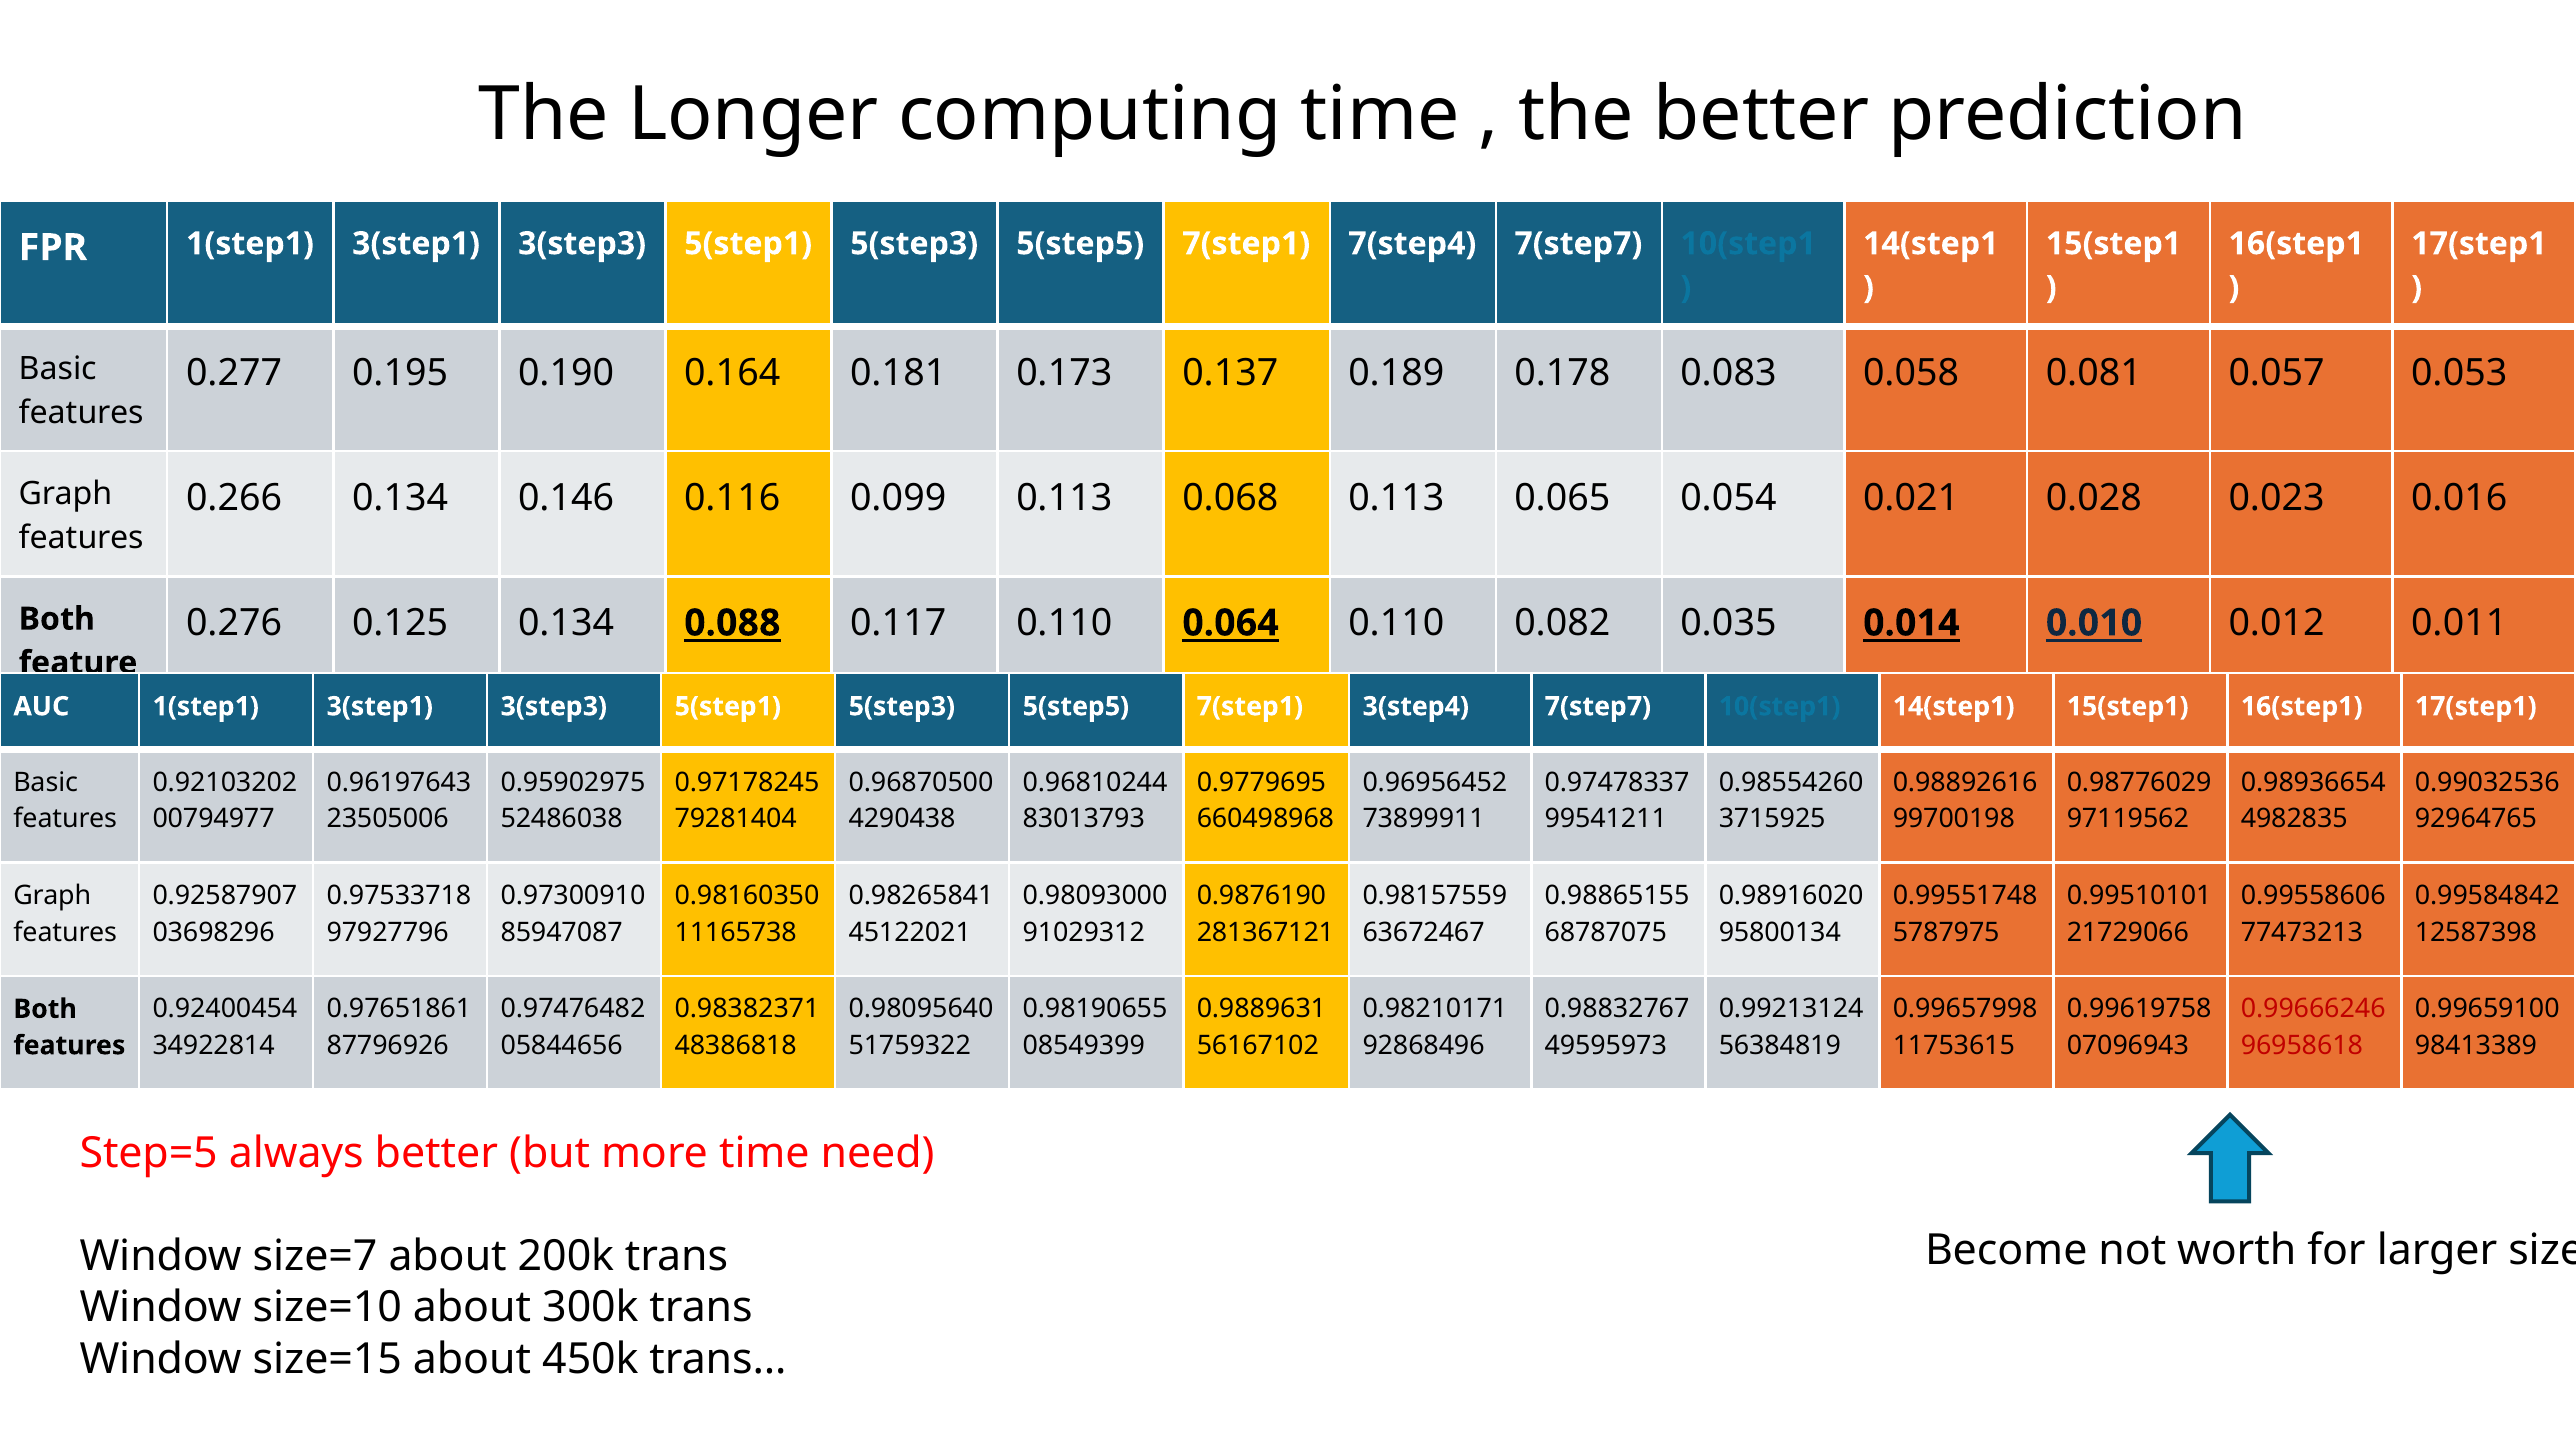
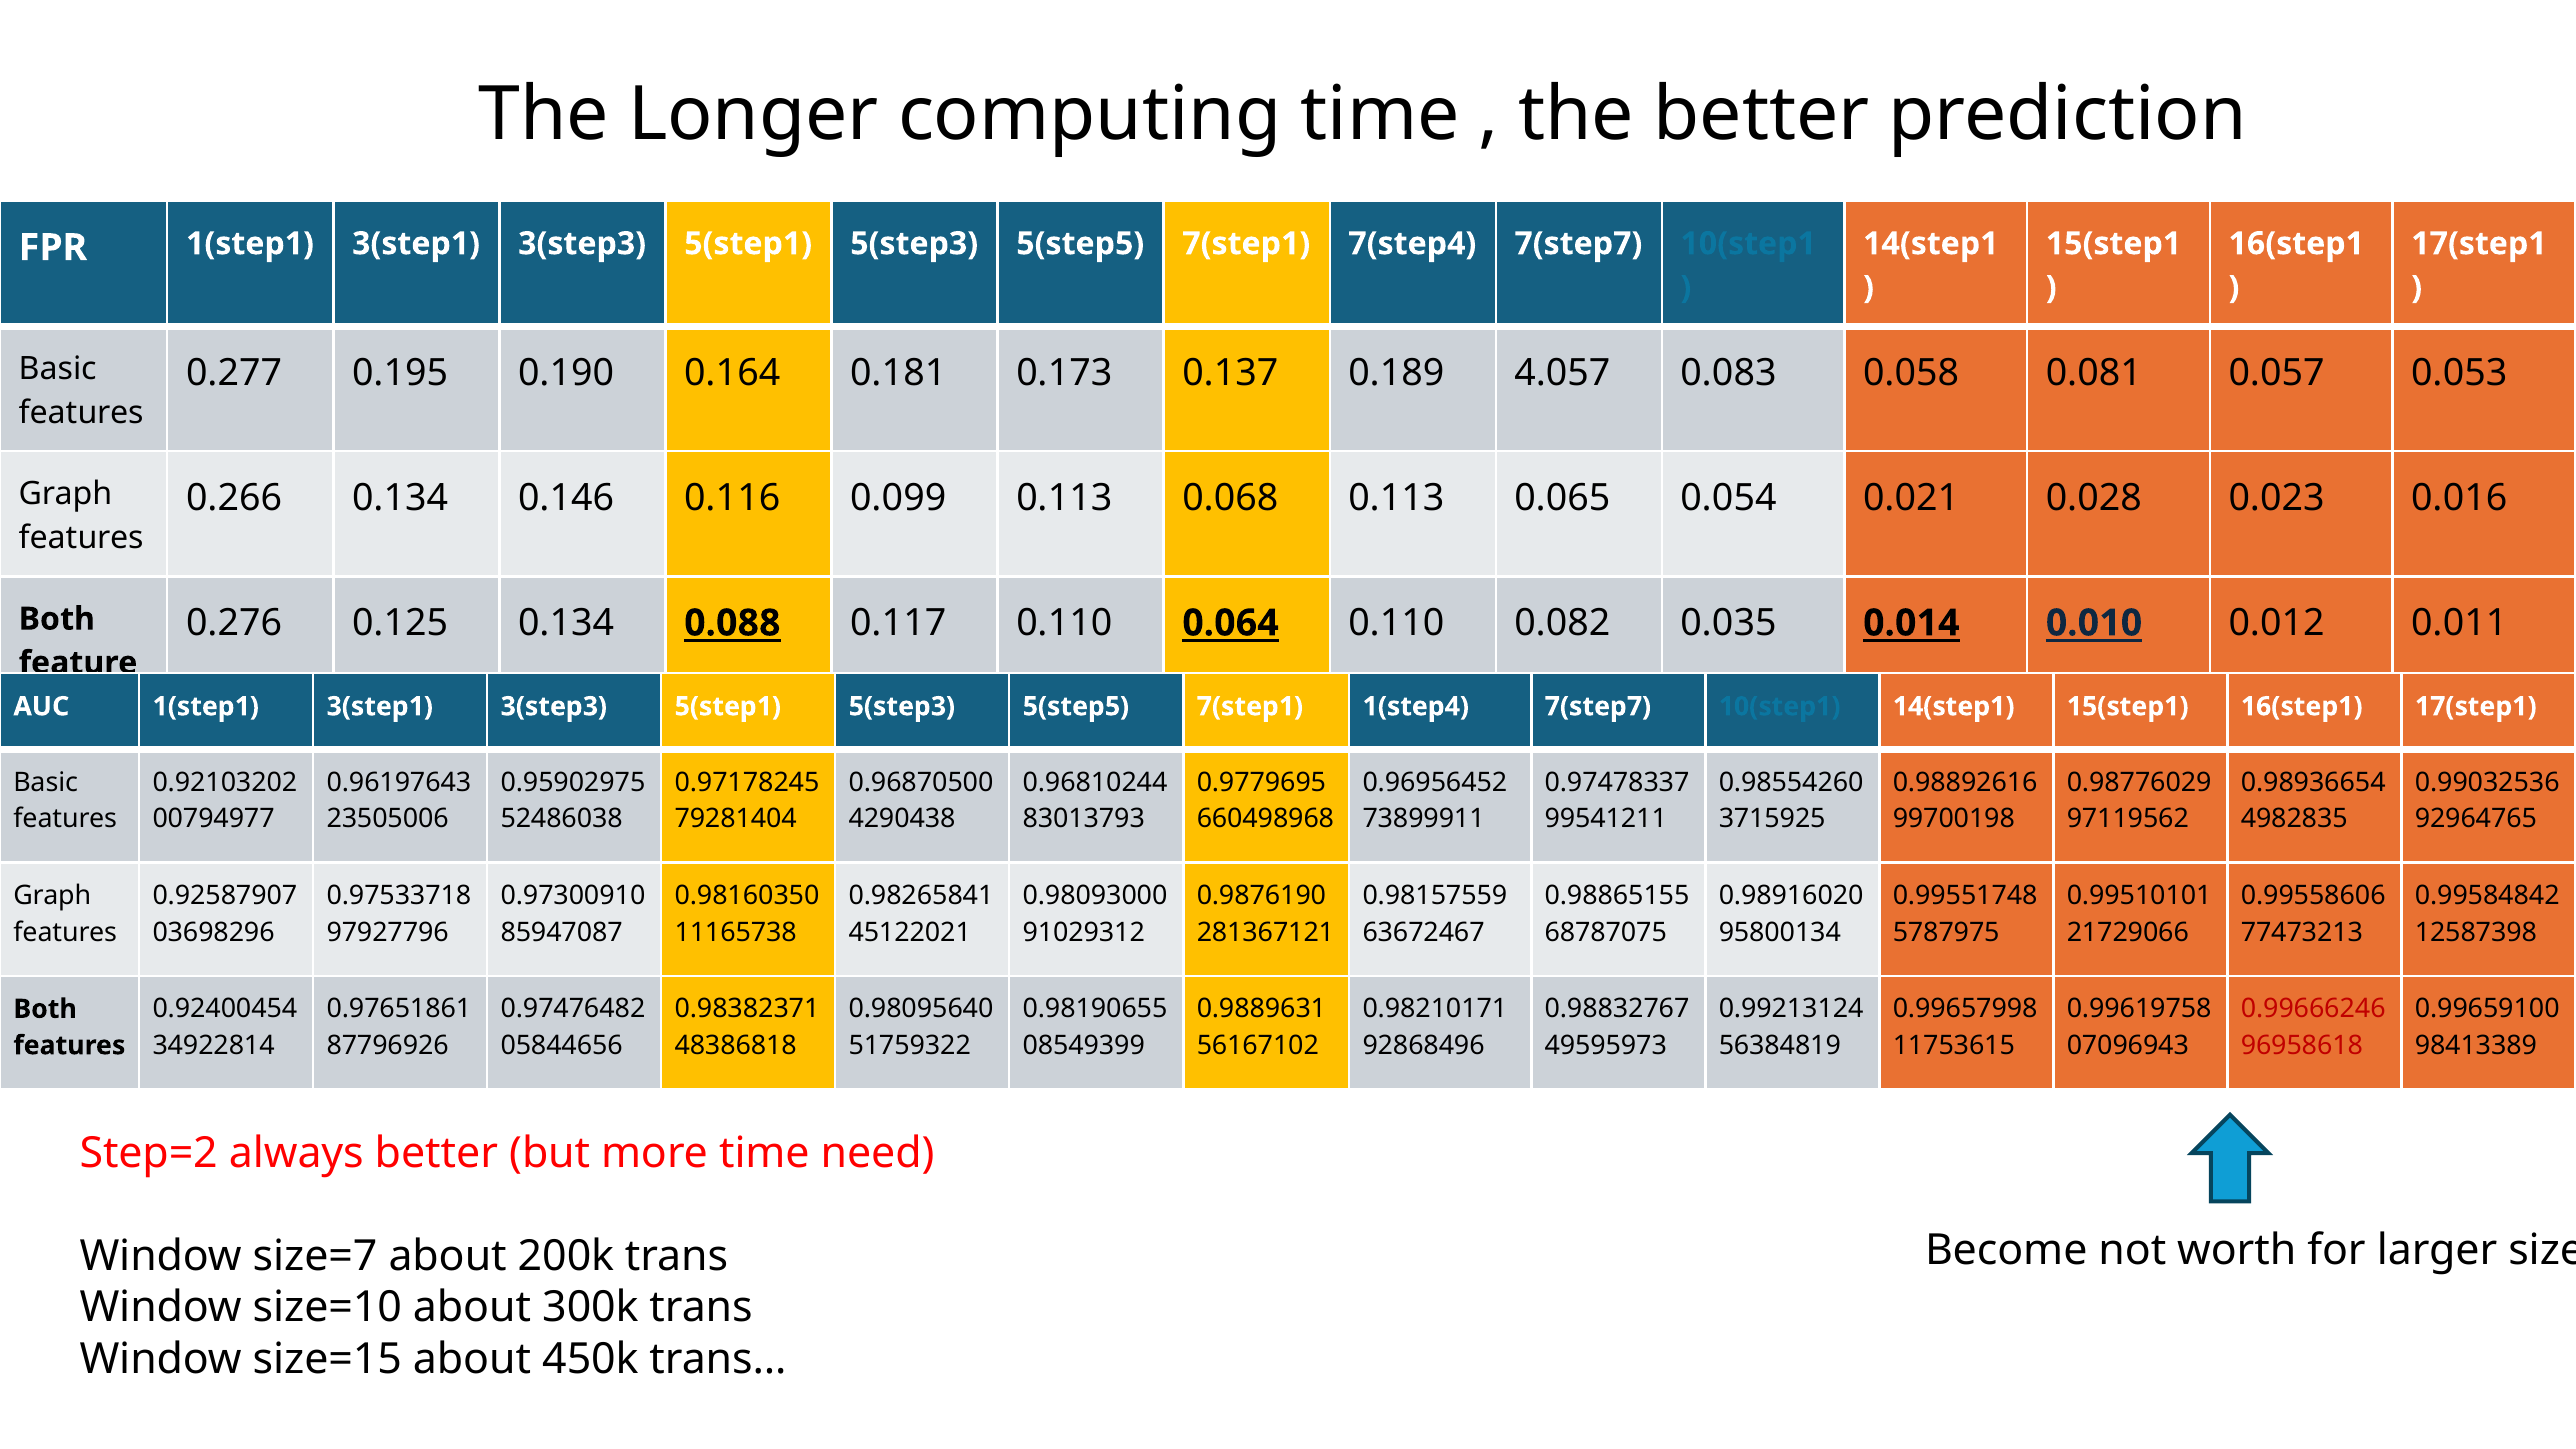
0.178: 0.178 -> 4.057 (1562, 373)
3(step4: 3(step4 -> 1(step4 (1416, 707)
Step=5: Step=5 -> Step=2 (149, 1153)
